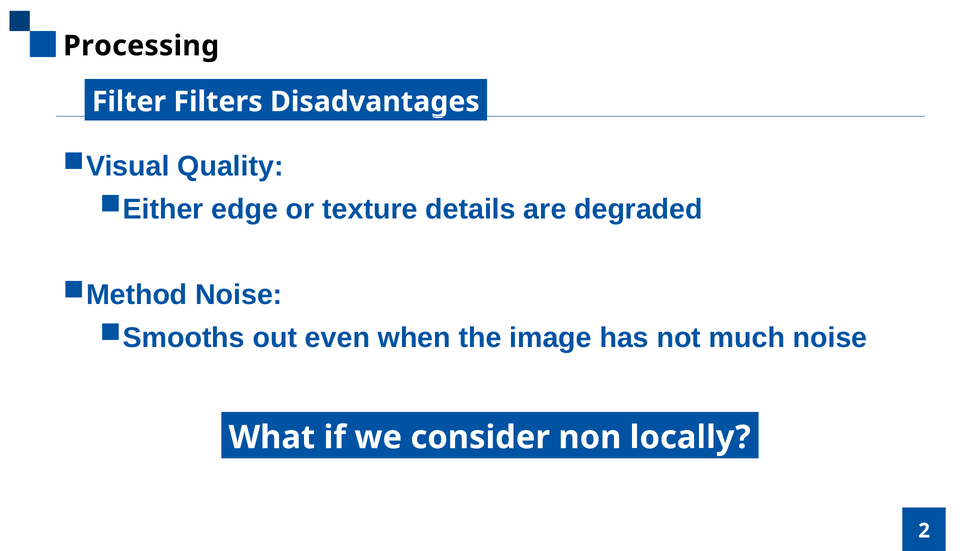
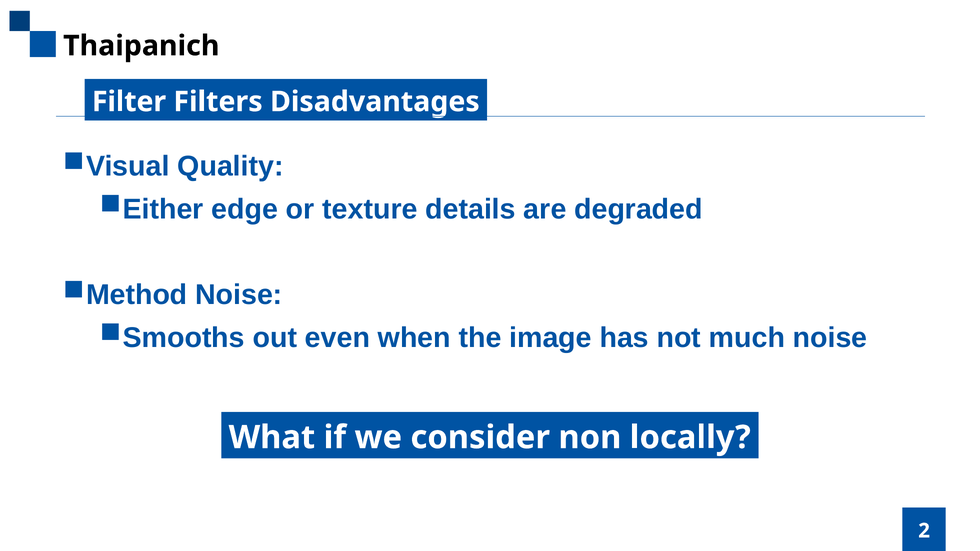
Processing: Processing -> Thaipanich (141, 46)
